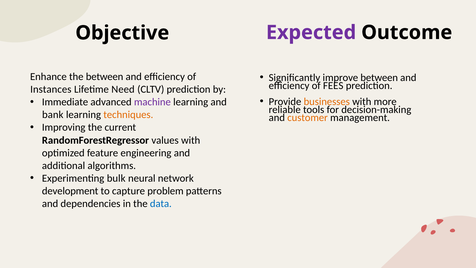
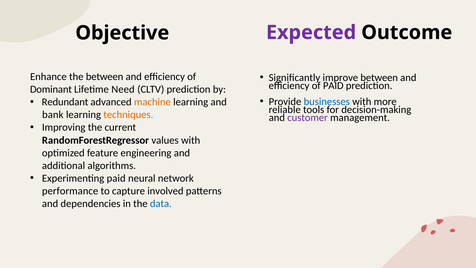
of FEES: FEES -> PAID (333, 85)
Instances: Instances -> Dominant (51, 89)
businesses colour: orange -> blue (327, 101)
Immediate: Immediate -> Redundant (65, 102)
machine colour: purple -> orange (152, 102)
customer colour: orange -> purple (308, 117)
Experimenting bulk: bulk -> paid (116, 178)
development: development -> performance (70, 191)
problem: problem -> involved (165, 191)
